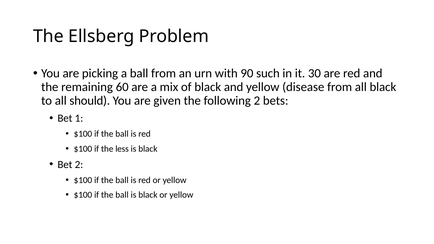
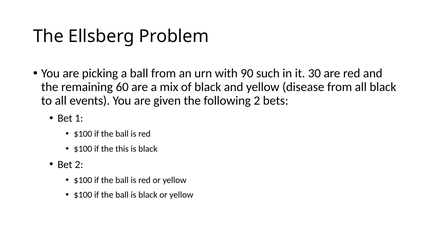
should: should -> events (90, 101)
less: less -> this (122, 149)
